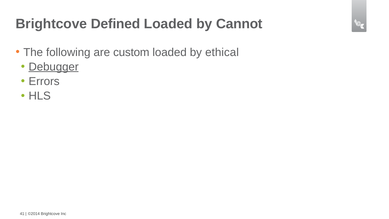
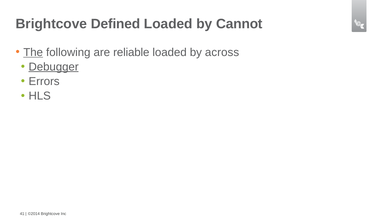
The underline: none -> present (33, 52)
custom: custom -> reliable (131, 52)
ethical: ethical -> across (222, 52)
